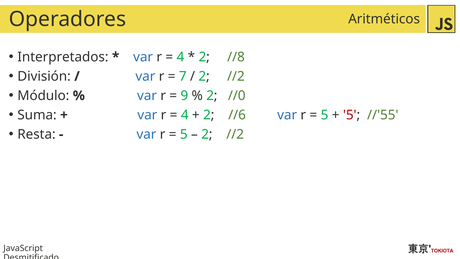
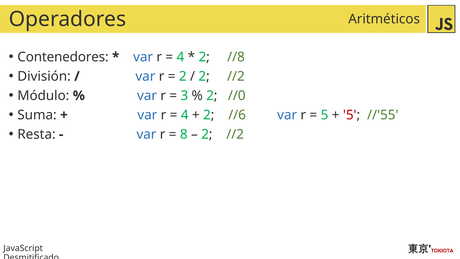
Interpretados: Interpretados -> Contenedores (63, 57)
7: 7 -> 2 (183, 76)
9: 9 -> 3 (184, 96)
5: 5 -> 8 (184, 134)
